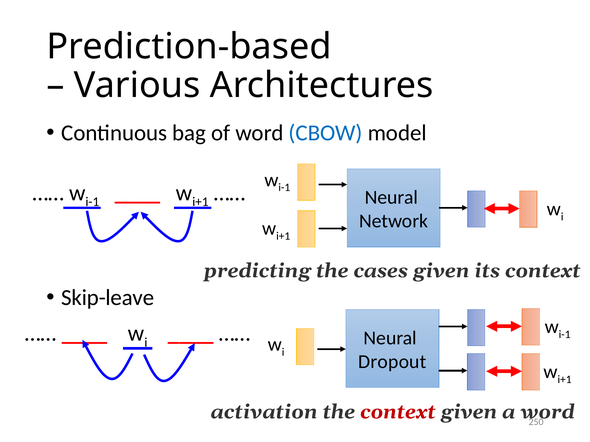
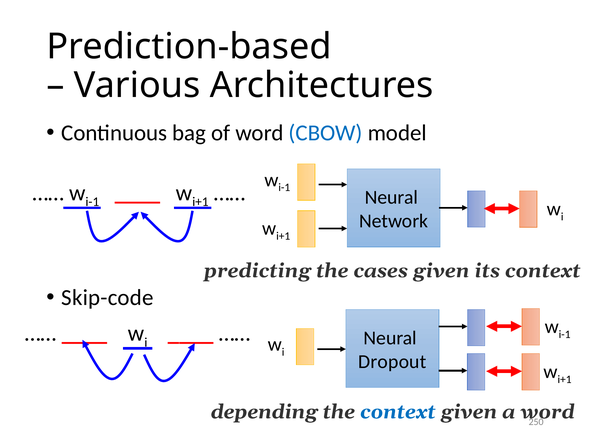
Skip-leave: Skip-leave -> Skip-code (107, 298)
activation: activation -> depending (264, 412)
context colour: red -> blue (398, 412)
